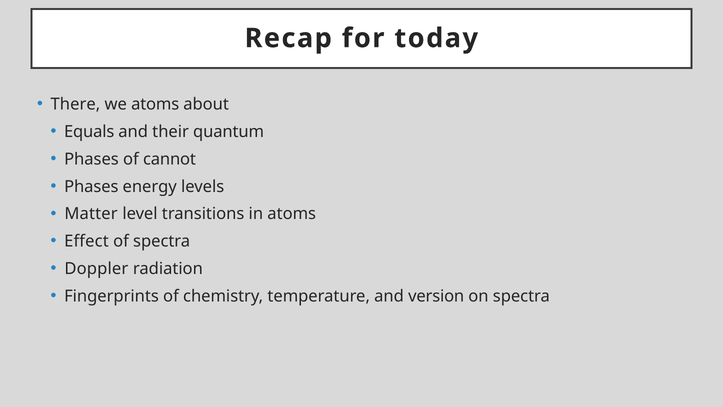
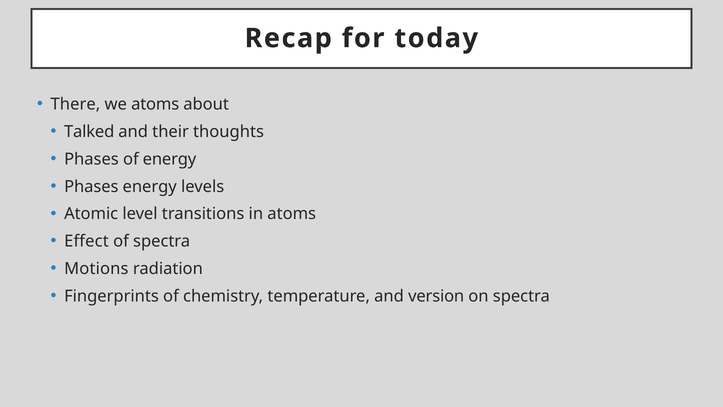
Equals: Equals -> Talked (89, 132)
quantum: quantum -> thoughts (229, 132)
of cannot: cannot -> energy (169, 159)
Matter: Matter -> Atomic (91, 214)
Doppler: Doppler -> Motions (96, 269)
